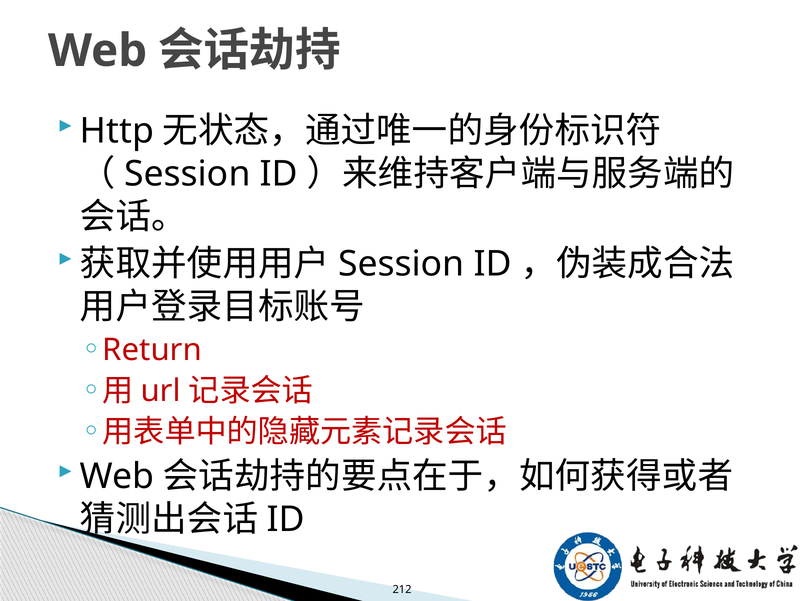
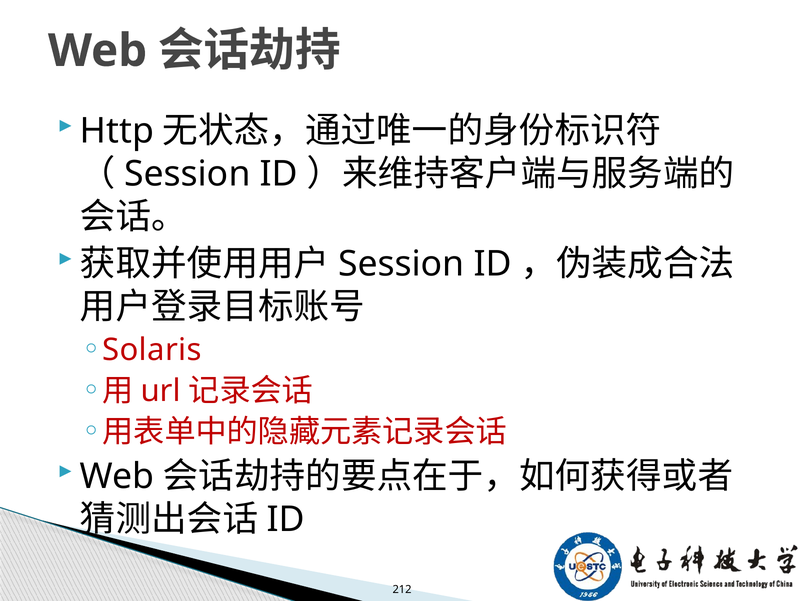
Return: Return -> Solaris (152, 350)
